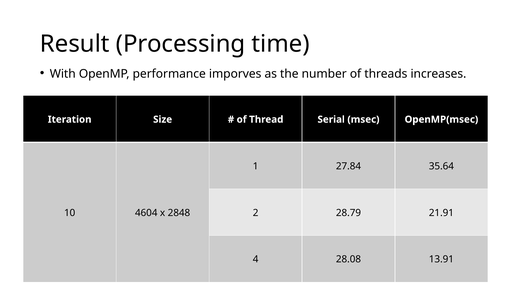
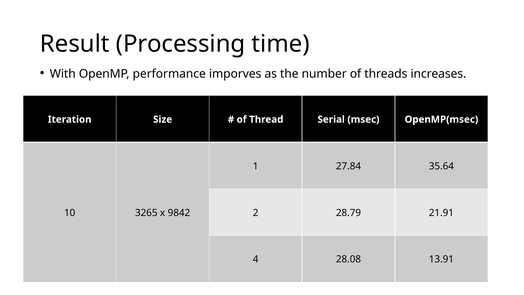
4604: 4604 -> 3265 (146, 213)
2848: 2848 -> 9842 (179, 213)
